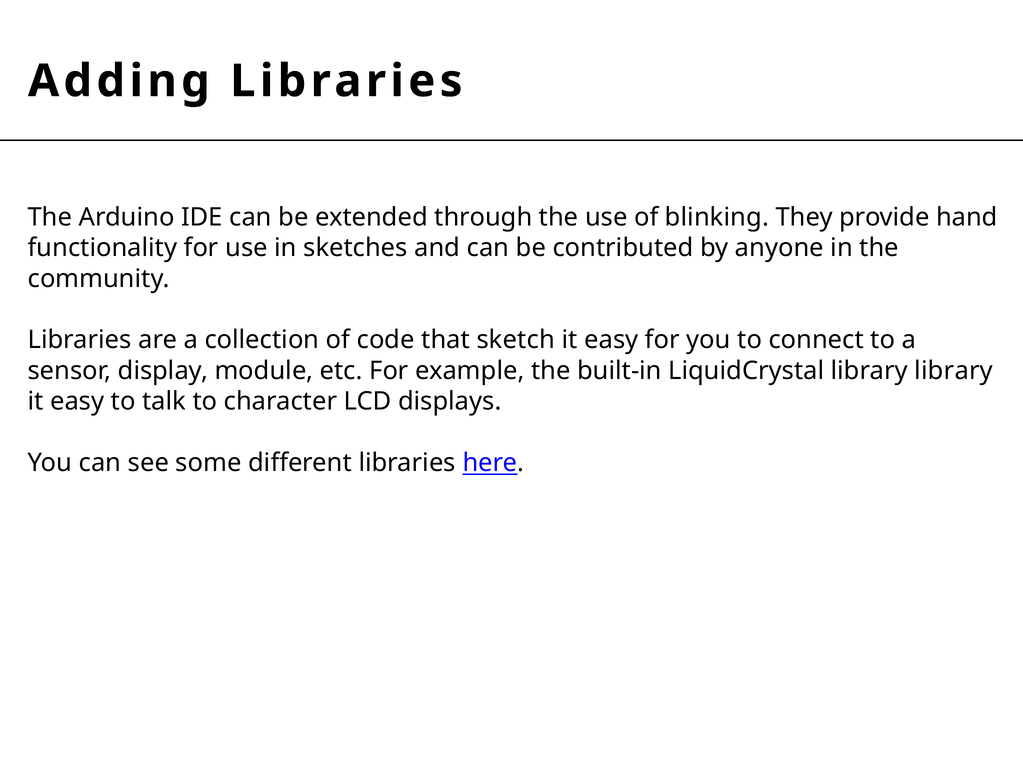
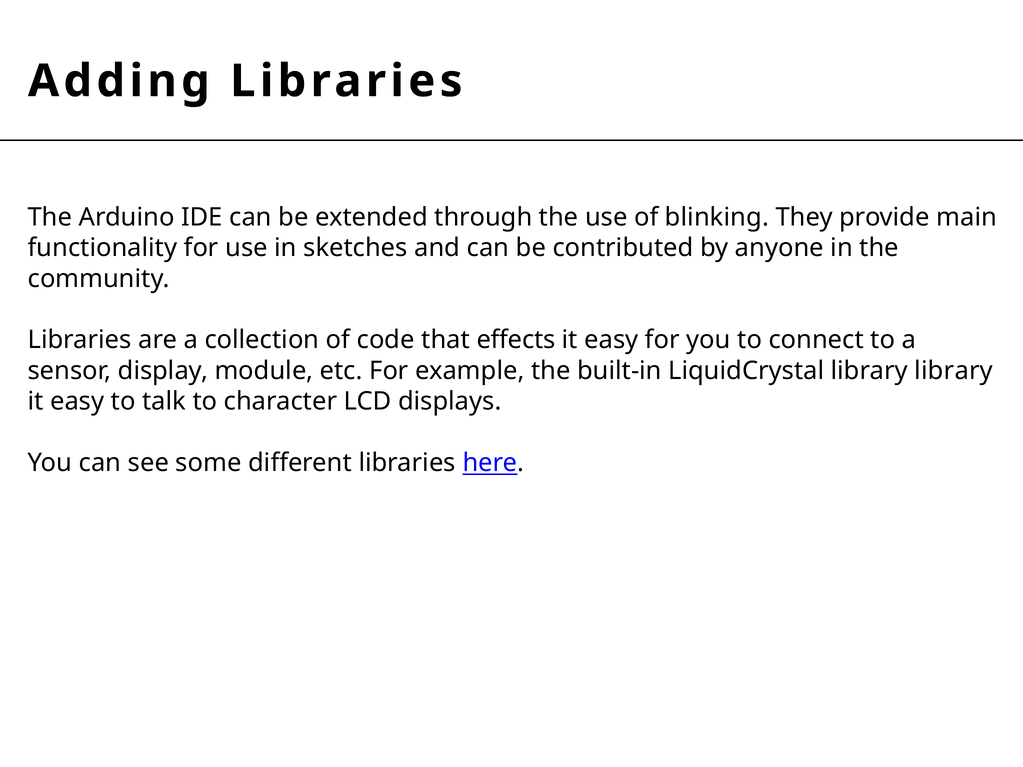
hand: hand -> main (967, 217)
sketch: sketch -> effects (516, 340)
